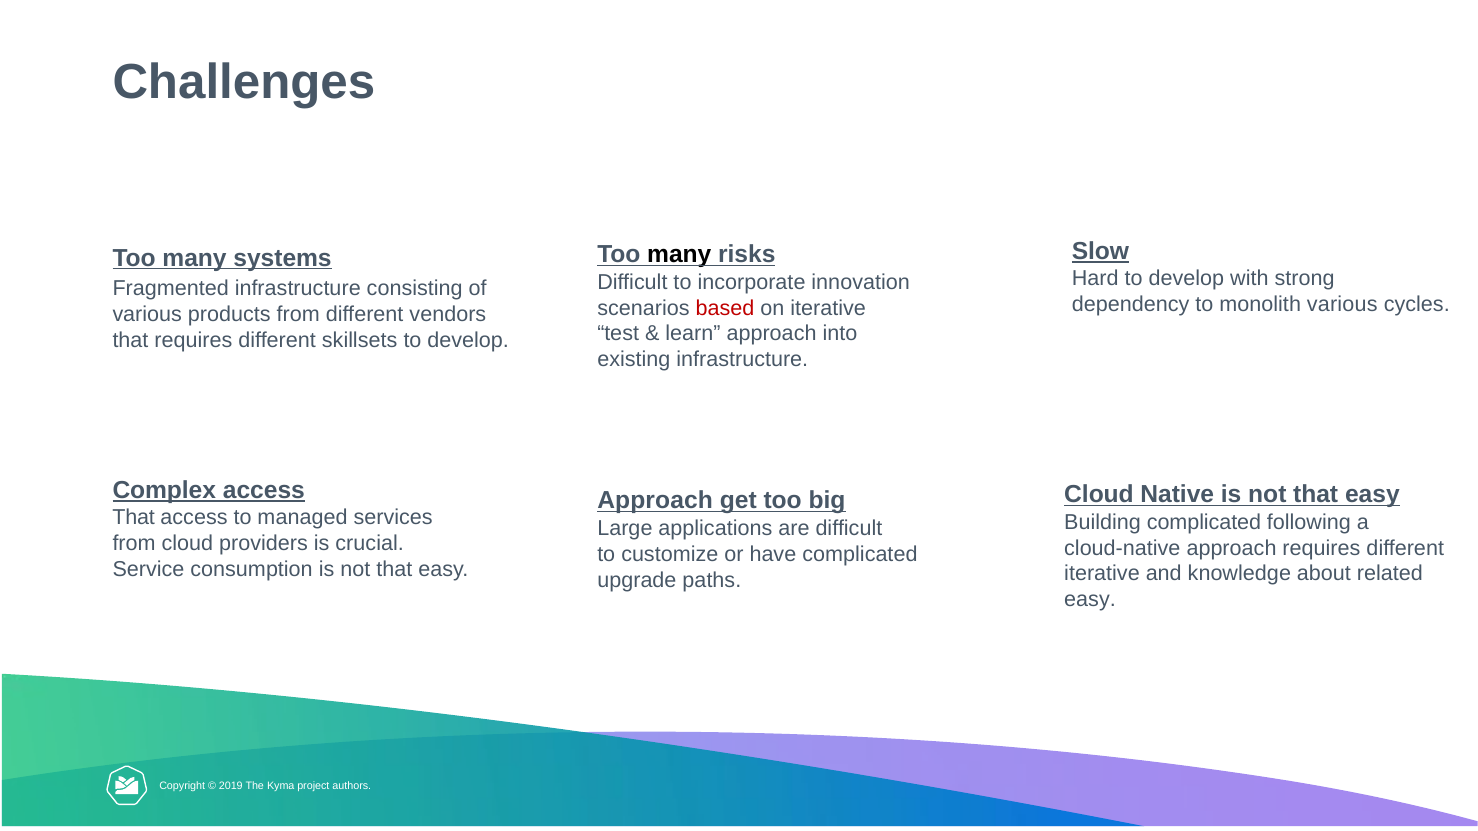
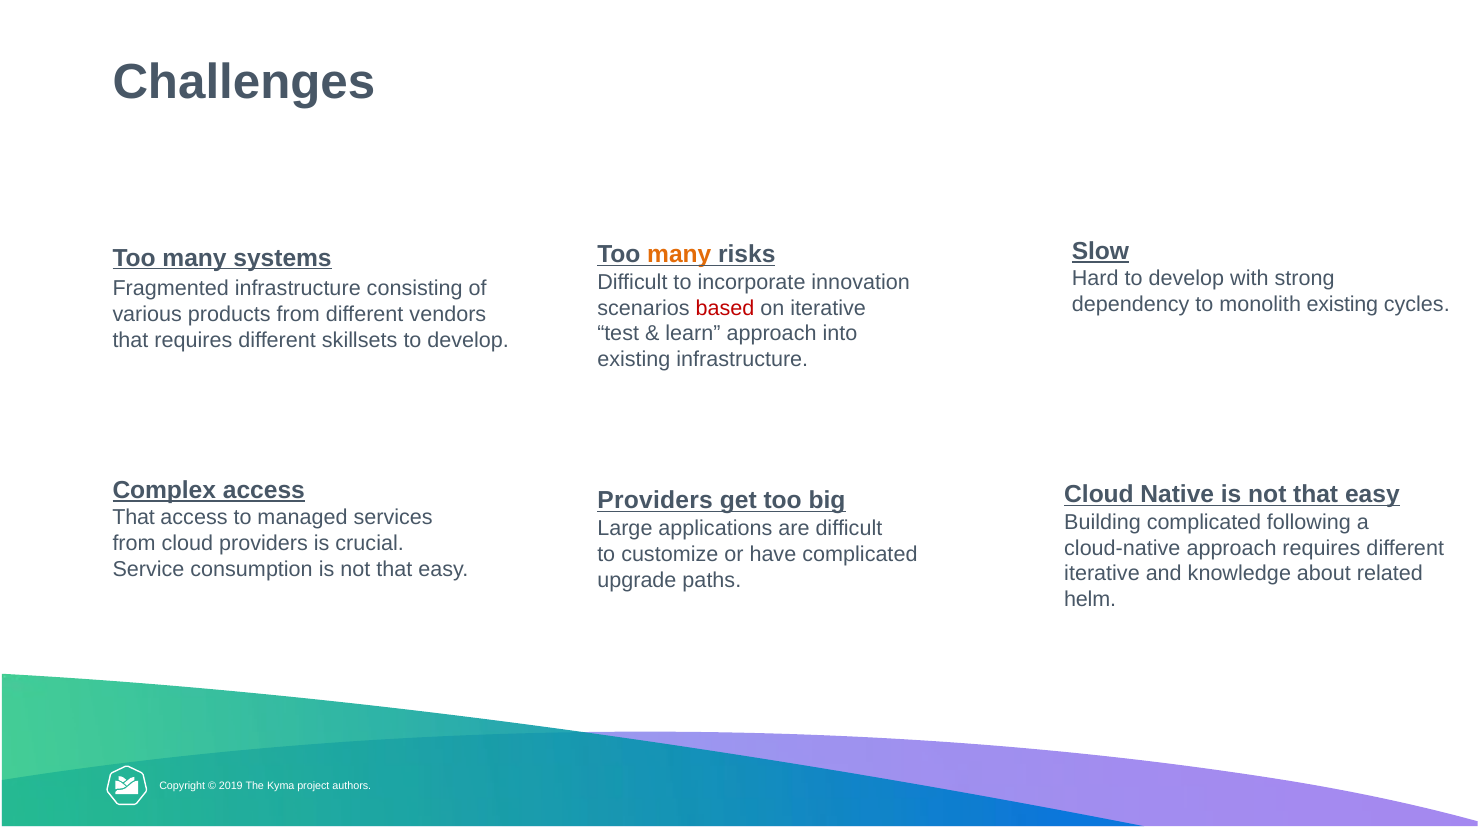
many colour: black -> orange (679, 255)
monolith various: various -> existing (1342, 304)
Approach: Approach -> Providers (655, 501)
easy: easy -> helm (1090, 600)
